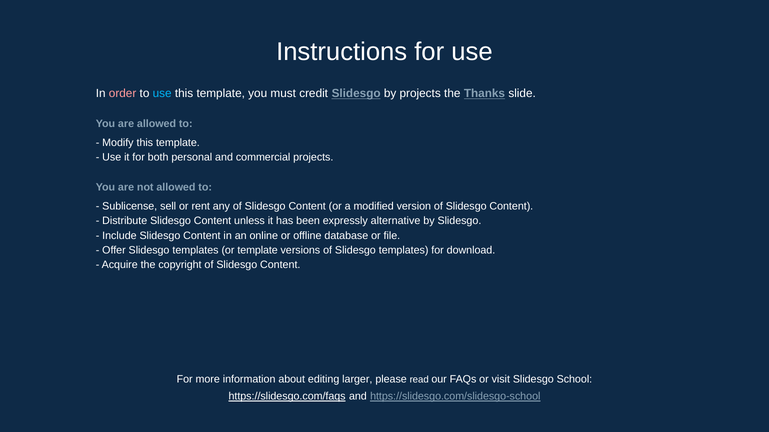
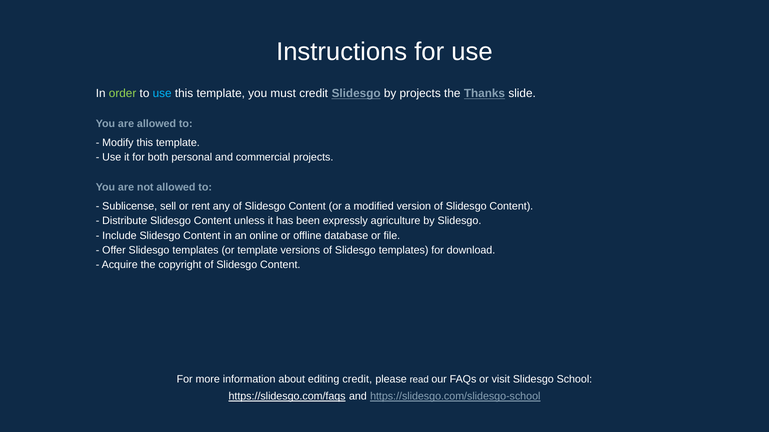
order colour: pink -> light green (123, 94)
alternative: alternative -> agriculture (396, 221)
editing larger: larger -> credit (357, 380)
